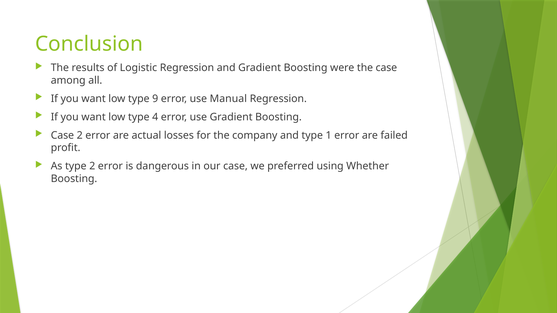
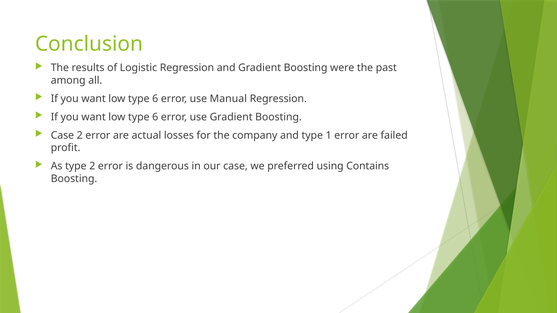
the case: case -> past (386, 68)
9: 9 -> 6 (155, 99)
4: 4 -> 6 (155, 117)
Whether: Whether -> Contains (368, 166)
